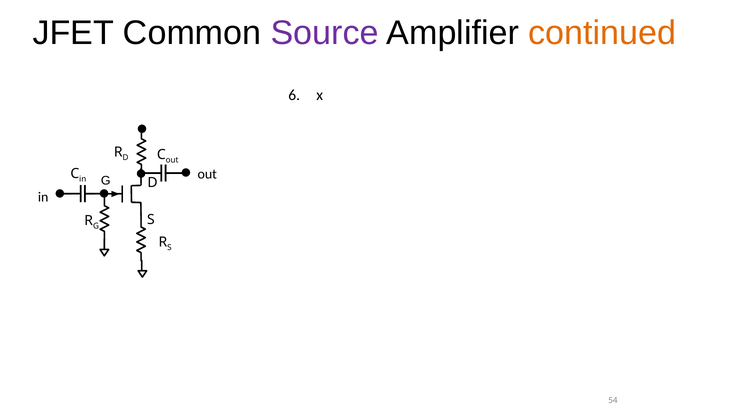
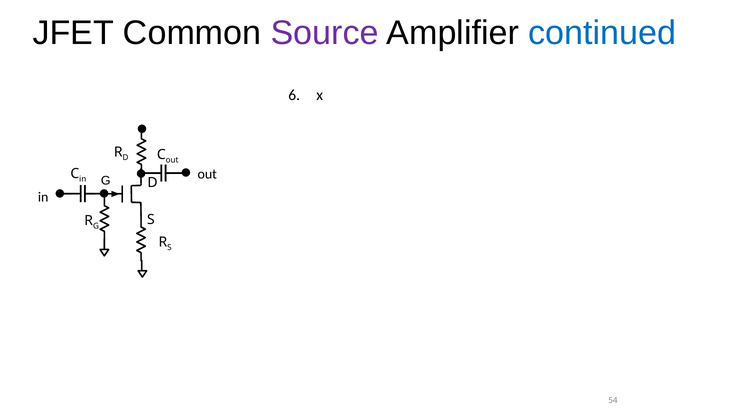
continued colour: orange -> blue (602, 33)
